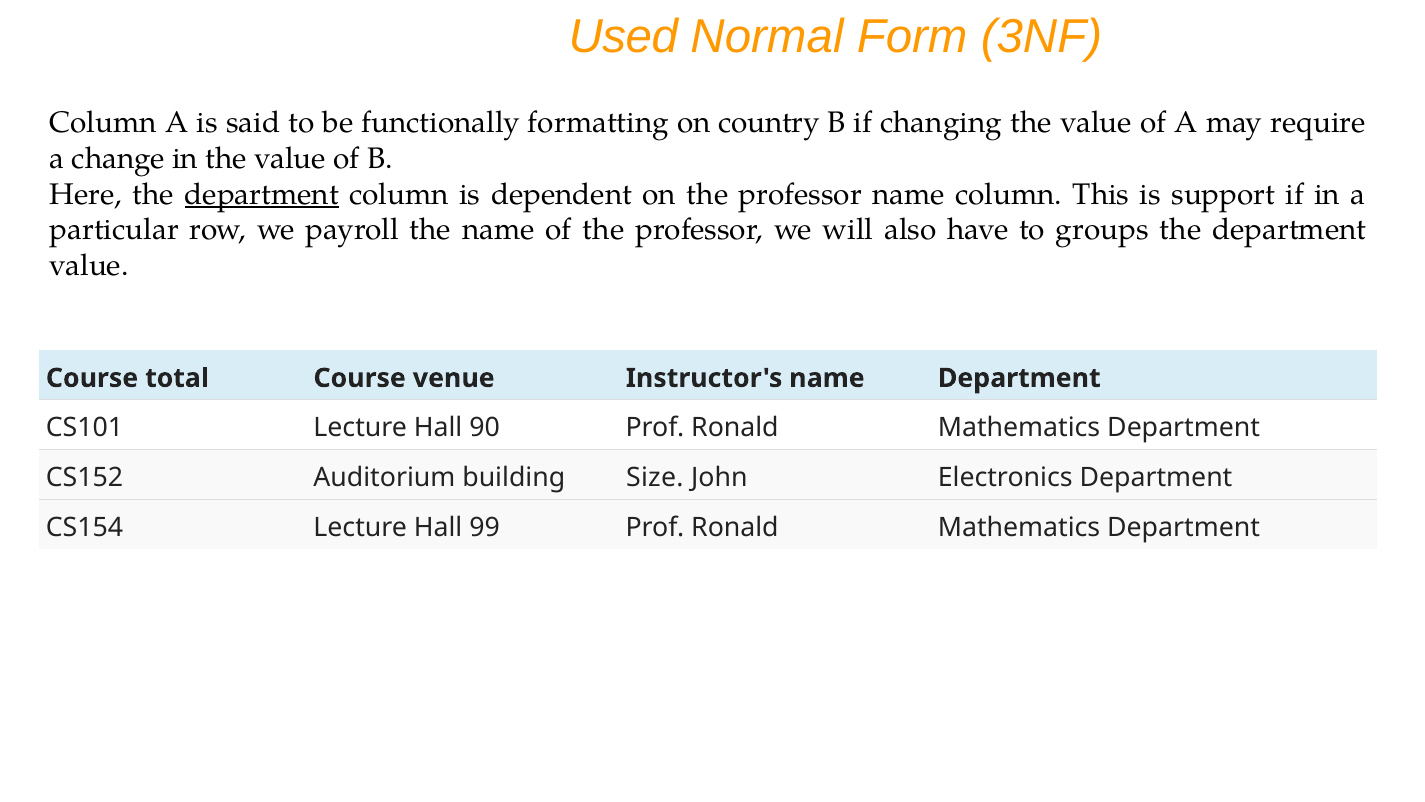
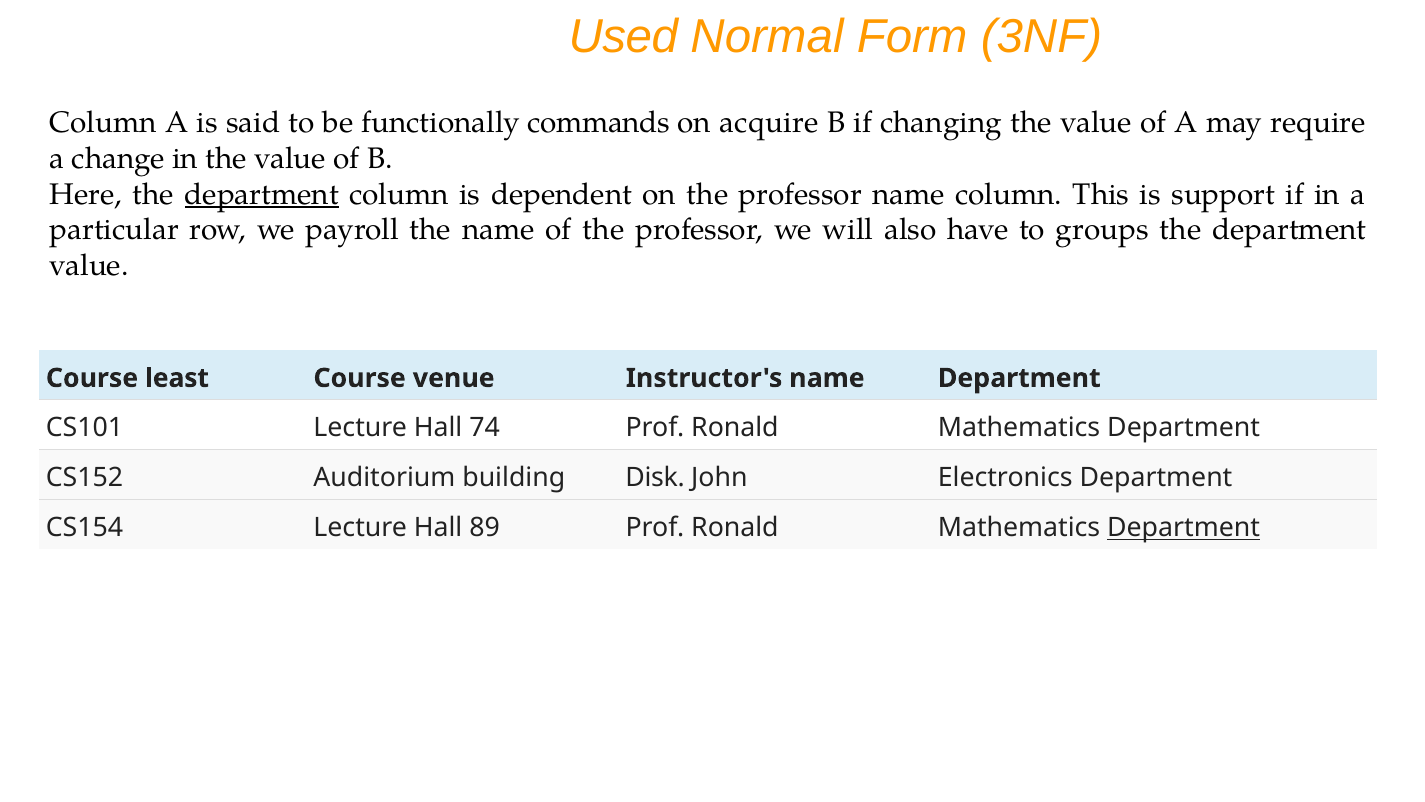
formatting: formatting -> commands (599, 123)
country: country -> acquire (769, 123)
total: total -> least (177, 378)
90: 90 -> 74 (485, 428)
Size: Size -> Disk (655, 478)
99: 99 -> 89 (485, 528)
Department underline: none -> present (1184, 528)
